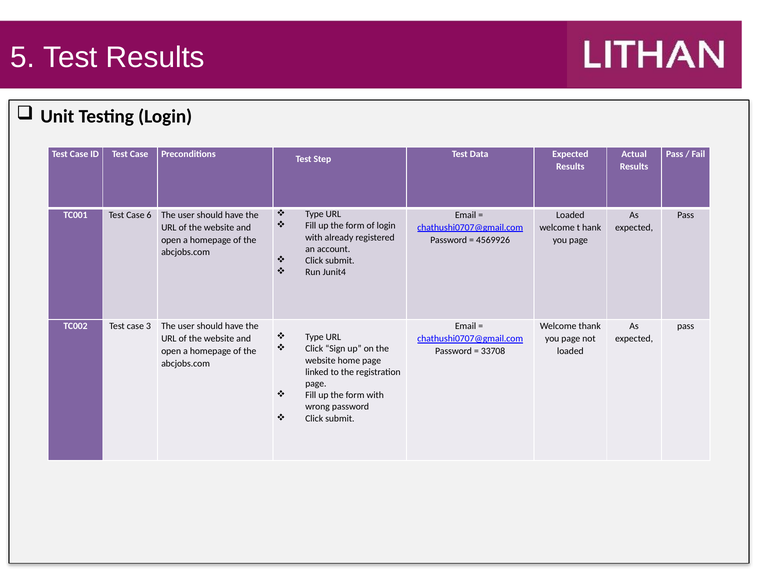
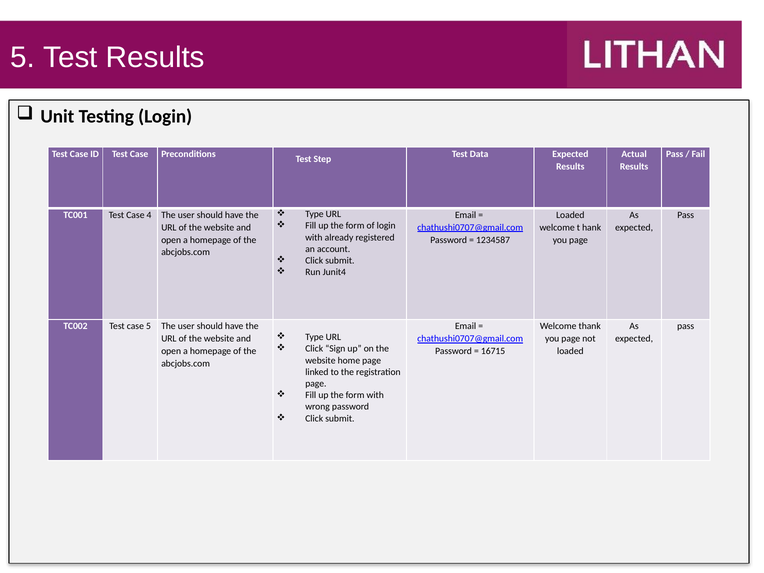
6: 6 -> 4 (149, 215)
4569926: 4569926 -> 1234587 (493, 240)
case 3: 3 -> 5 (148, 326)
33708: 33708 -> 16715 (493, 351)
